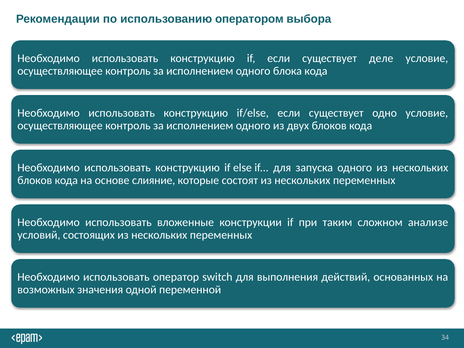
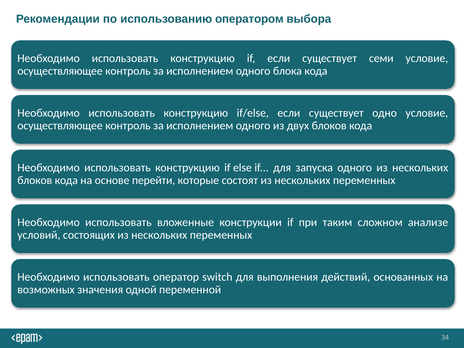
деле: деле -> семи (381, 58)
слияние: слияние -> перейти (154, 180)
